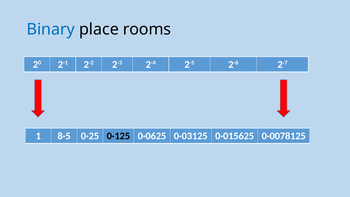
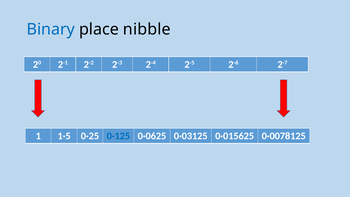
rooms: rooms -> nibble (147, 29)
8·5: 8·5 -> 1·5 (64, 136)
0·125 colour: black -> blue (118, 136)
